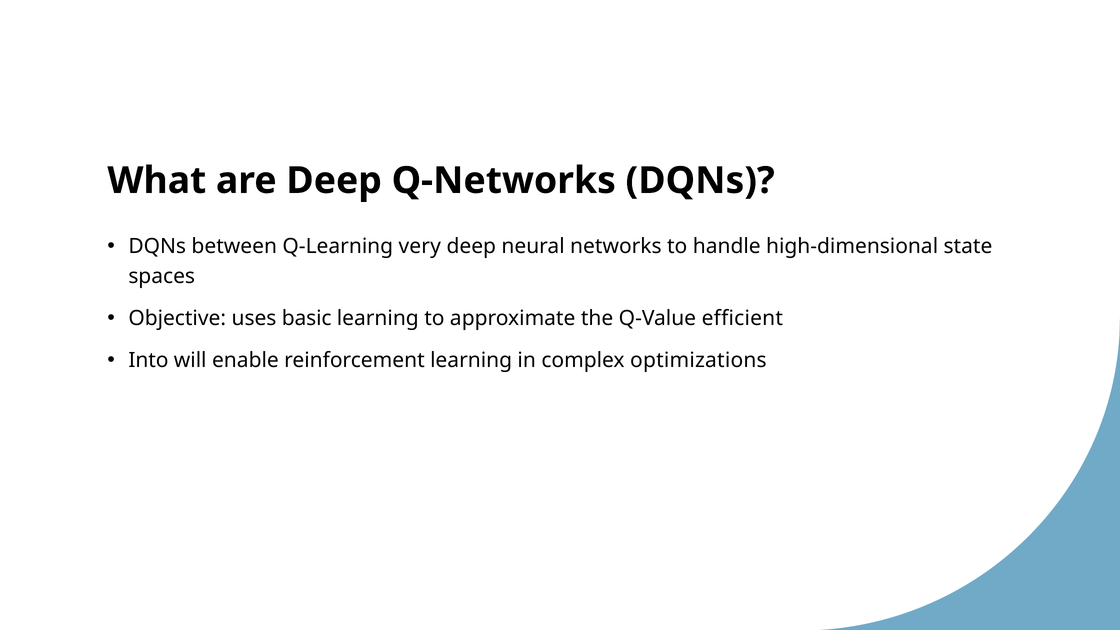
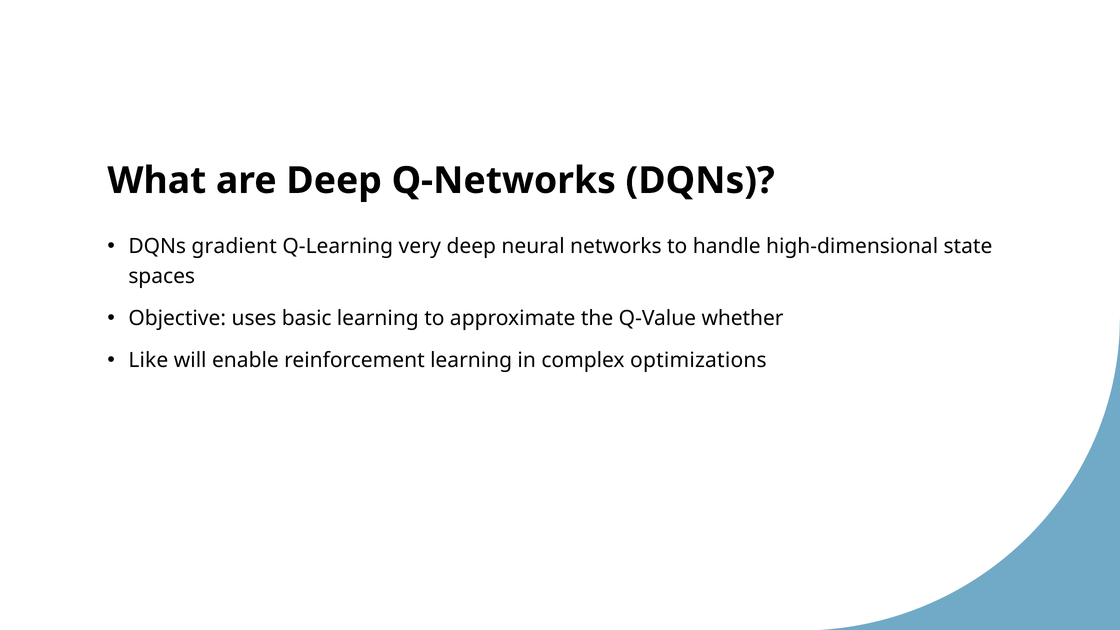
between: between -> gradient (234, 246)
efficient: efficient -> whether (742, 318)
Into: Into -> Like (148, 360)
